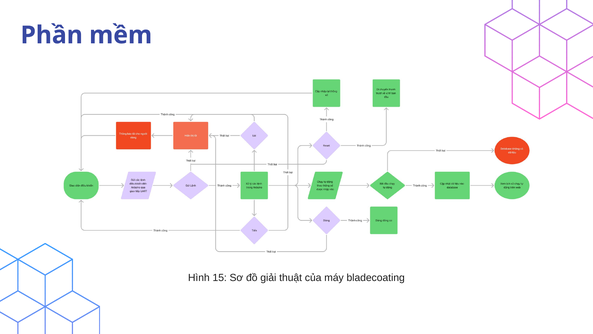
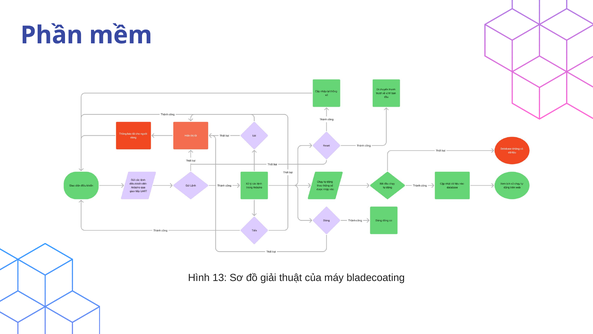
15: 15 -> 13 (220, 277)
